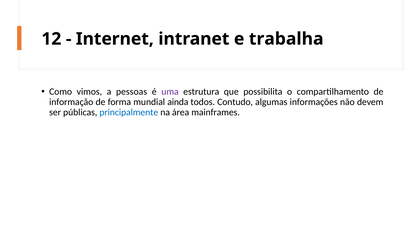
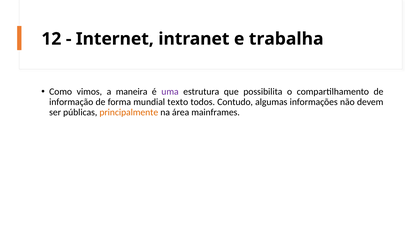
pessoas: pessoas -> maneira (132, 92)
ainda: ainda -> texto (178, 102)
principalmente colour: blue -> orange (129, 112)
